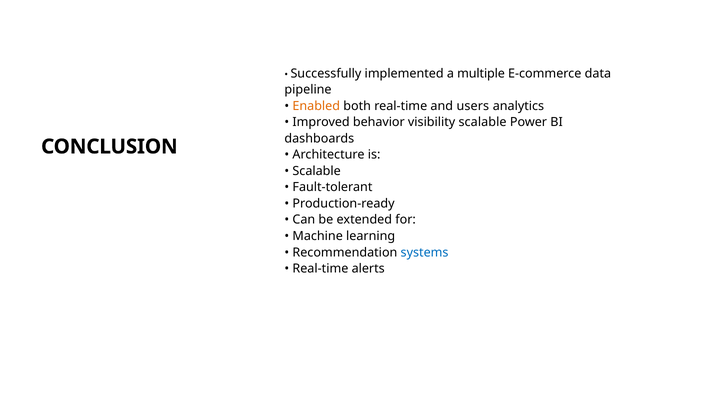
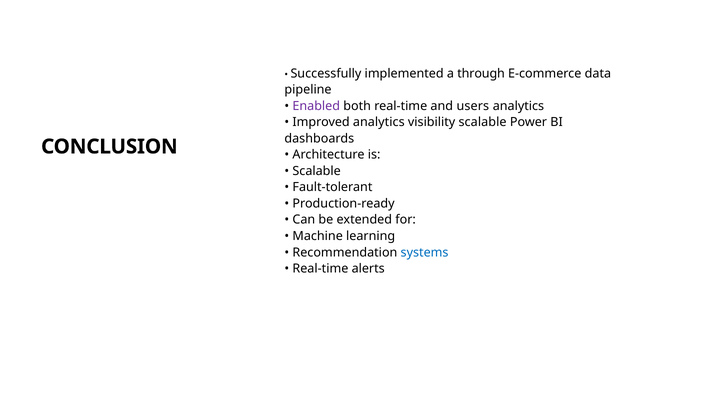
multiple: multiple -> through (481, 73)
Enabled colour: orange -> purple (316, 106)
Improved behavior: behavior -> analytics (379, 122)
